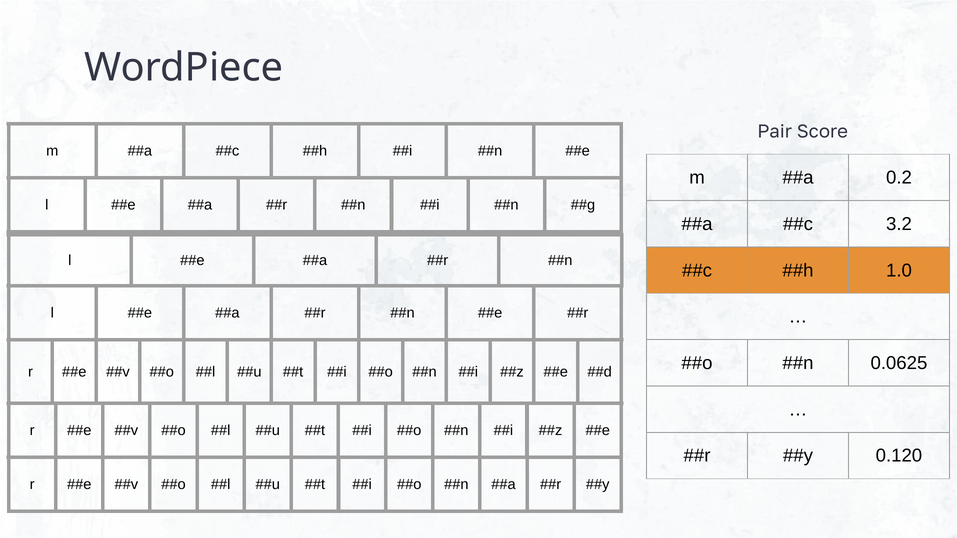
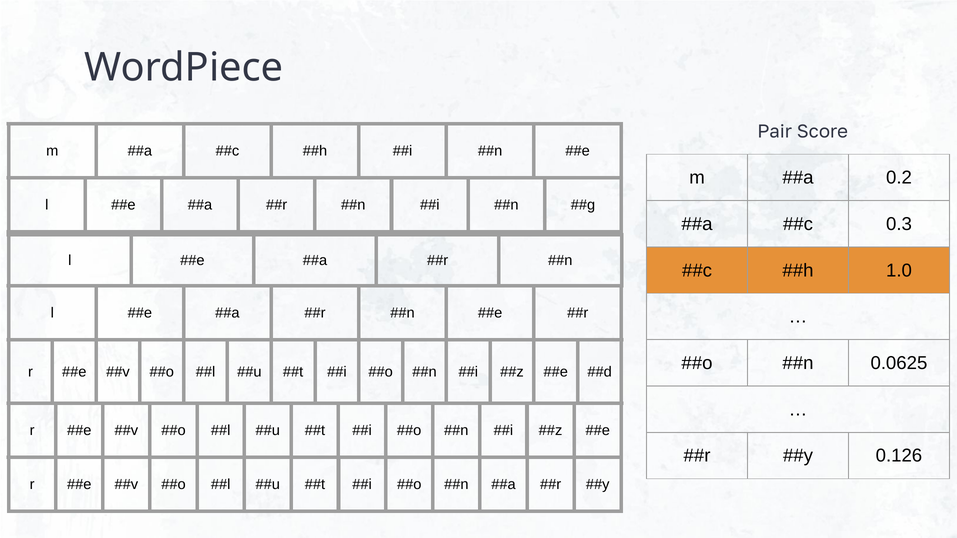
3.2: 3.2 -> 0.3 (899, 224)
0.120: 0.120 -> 0.126 (899, 456)
